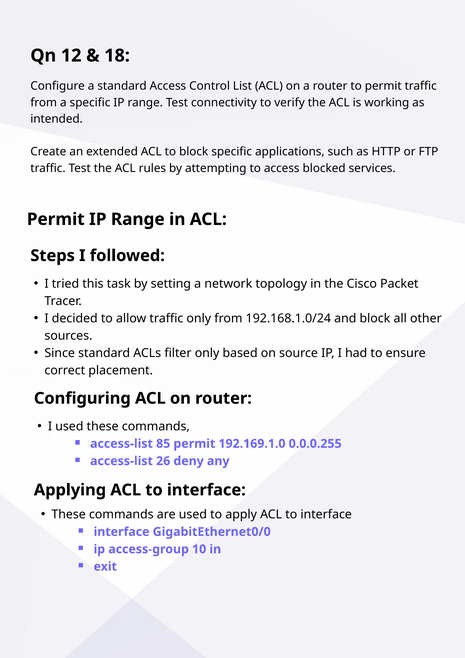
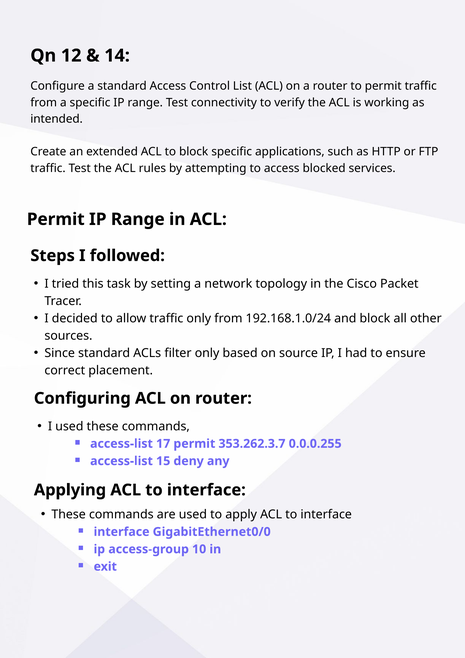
18: 18 -> 14 (117, 56)
85: 85 -> 17 (163, 444)
192.169.1.0: 192.169.1.0 -> 353.262.3.7 (252, 444)
26: 26 -> 15 (163, 461)
